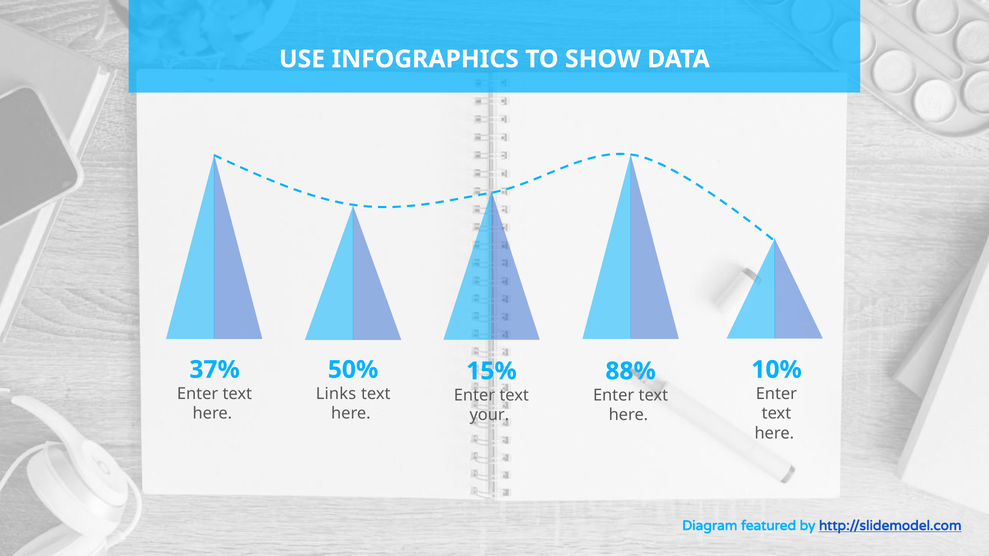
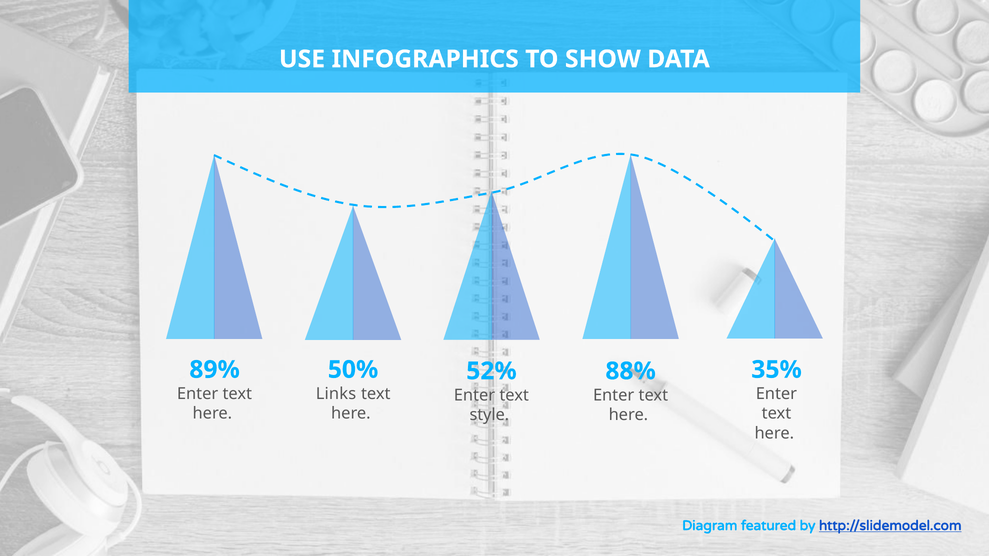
37%: 37% -> 89% (215, 370)
10%: 10% -> 35% (777, 370)
15%: 15% -> 52% (491, 371)
your: your -> style (489, 415)
